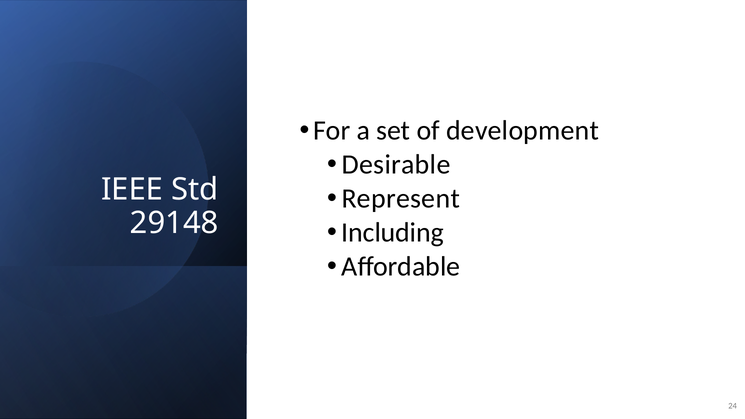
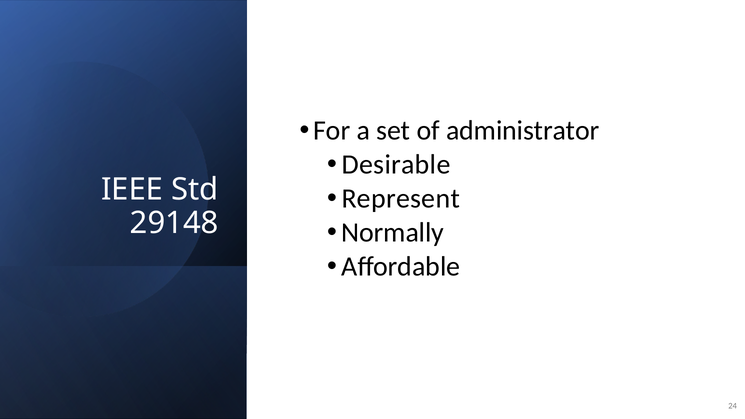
development: development -> administrator (523, 131)
Including: Including -> Normally (393, 233)
